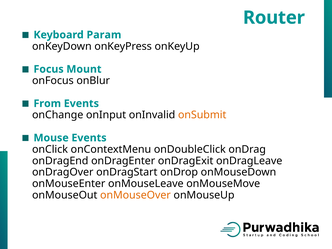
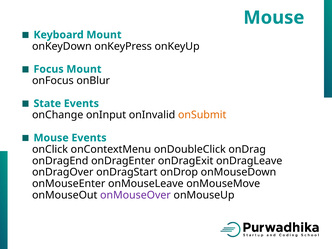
Router: Router -> Mouse (274, 18)
Keyboard Param: Param -> Mount (104, 35)
From: From -> State (47, 104)
onMouseOver colour: orange -> purple (135, 195)
